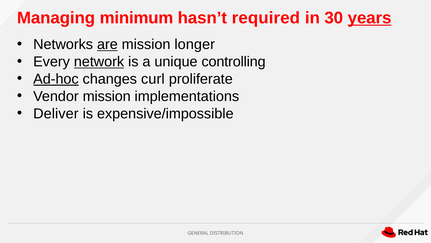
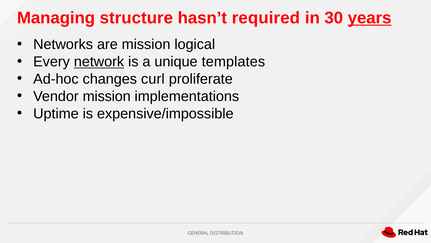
minimum: minimum -> structure (136, 18)
are underline: present -> none (107, 44)
longer: longer -> logical (195, 44)
controlling: controlling -> templates (233, 62)
Ad-hoc underline: present -> none (56, 79)
Deliver: Deliver -> Uptime (56, 113)
